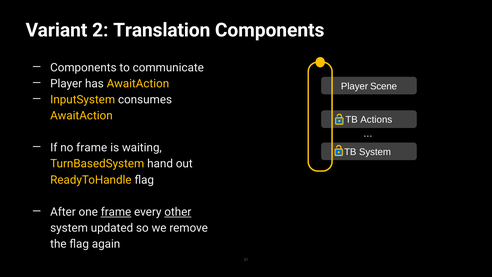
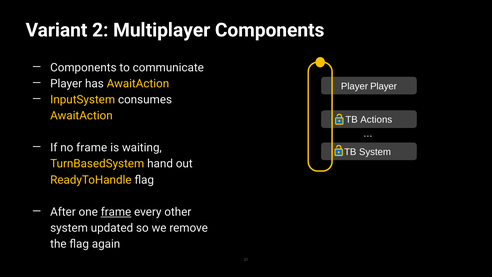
Translation: Translation -> Multiplayer (162, 30)
Player Scene: Scene -> Player (384, 86)
other underline: present -> none (178, 212)
